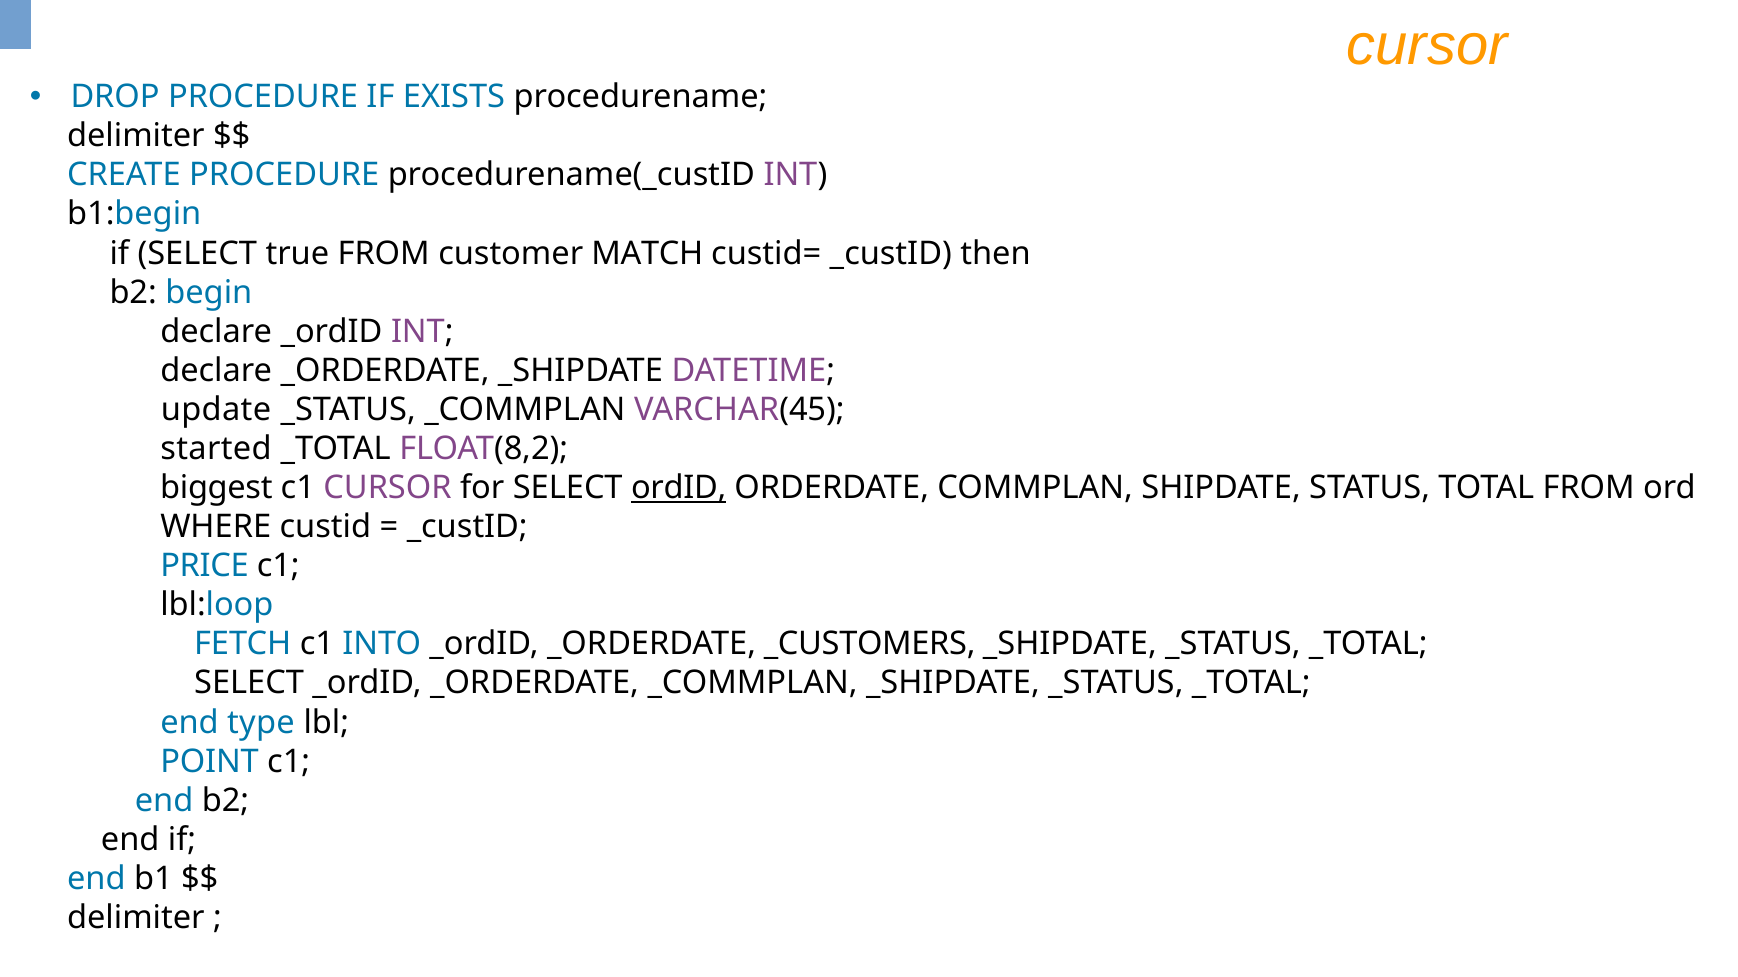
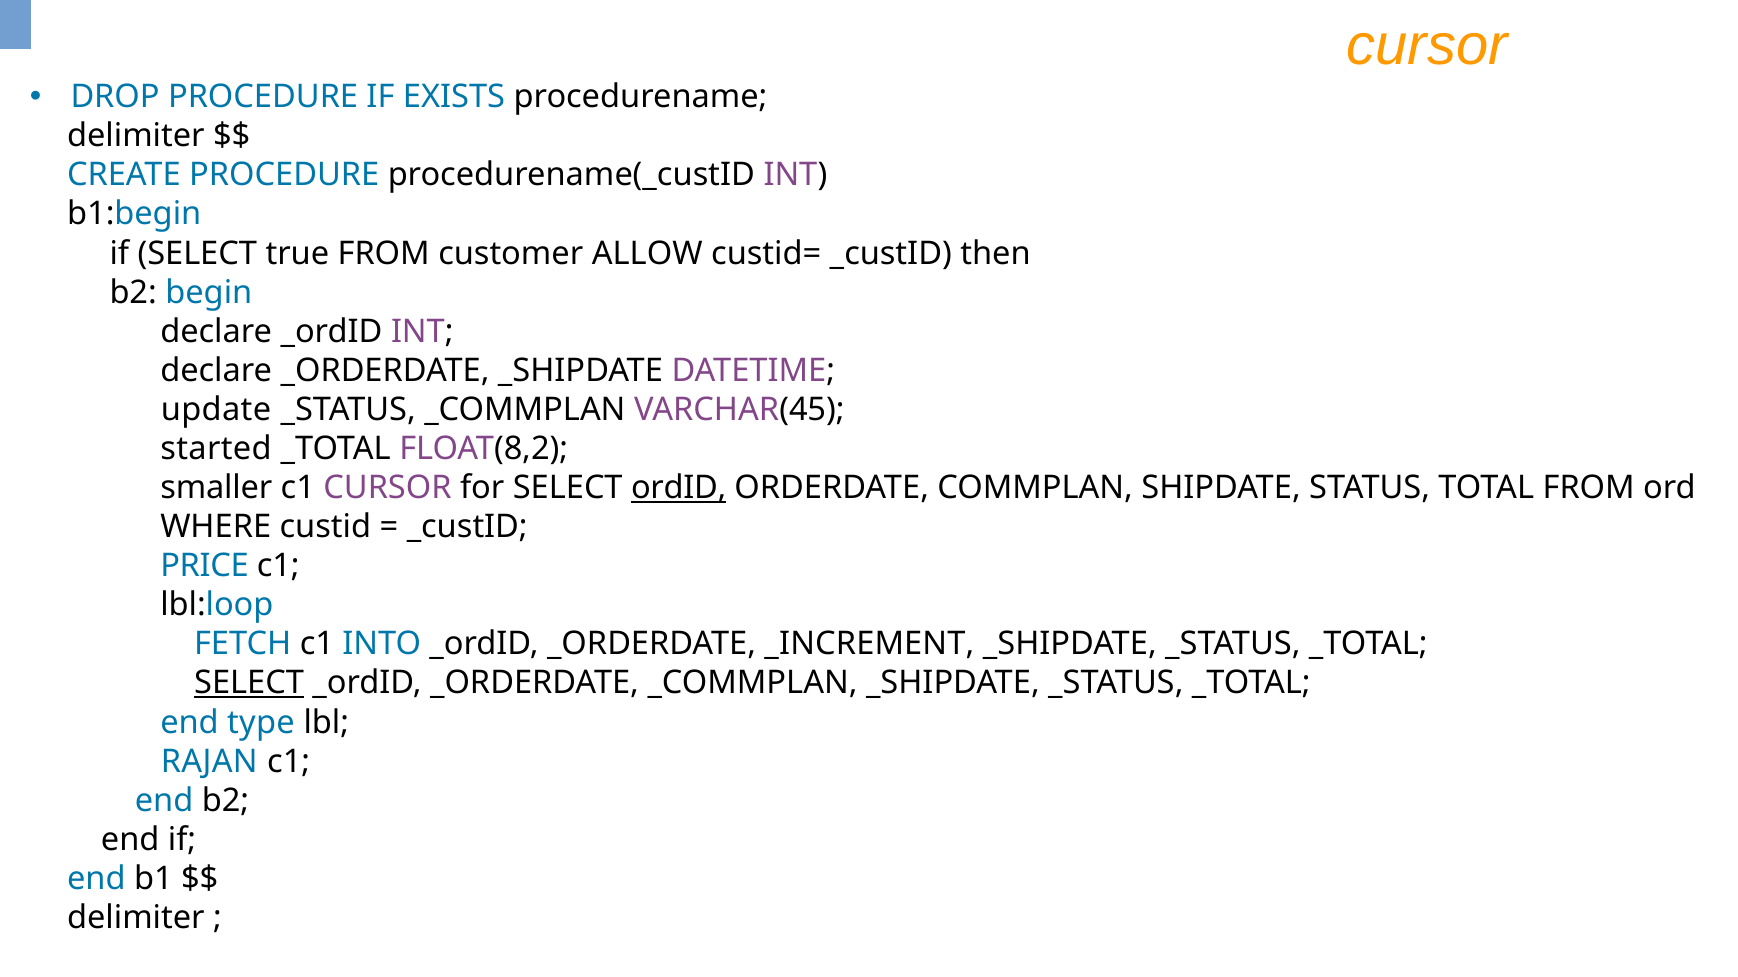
MATCH: MATCH -> ALLOW (647, 253)
biggest: biggest -> smaller (216, 488)
_CUSTOMERS: _CUSTOMERS -> _INCREMENT (869, 645)
SELECT underline: none -> present (249, 684)
POINT: POINT -> RAJAN (209, 762)
